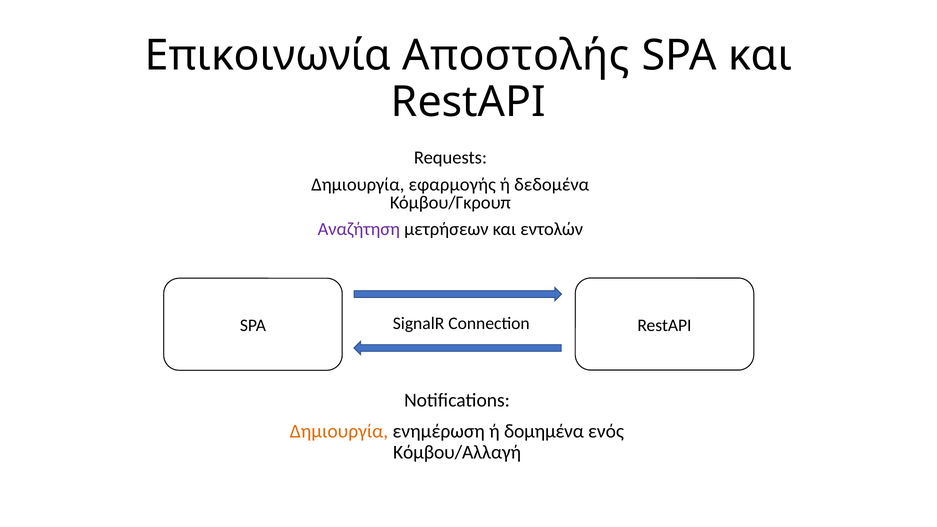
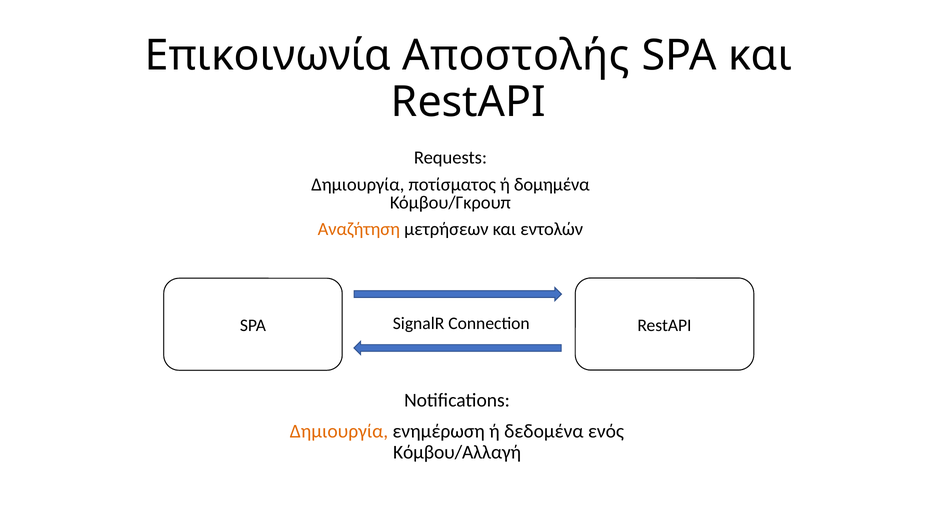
εφαρμογής: εφαρμογής -> ποτίσματος (452, 185)
δεδομένα: δεδομένα -> δομημένα (552, 185)
Αναζήτηση colour: purple -> orange (359, 229)
δομημένα: δομημένα -> δεδομένα (544, 431)
